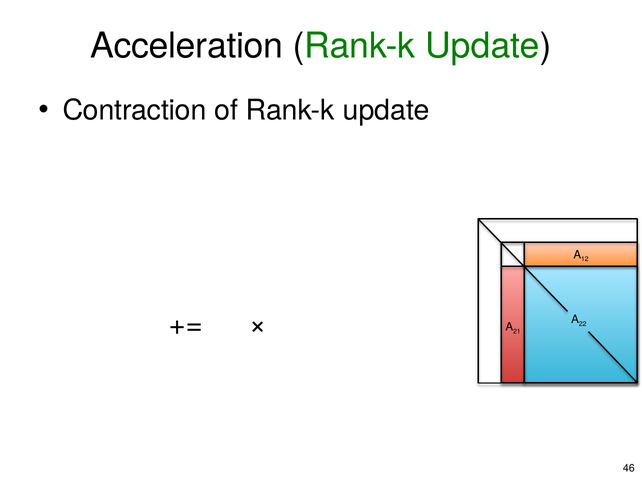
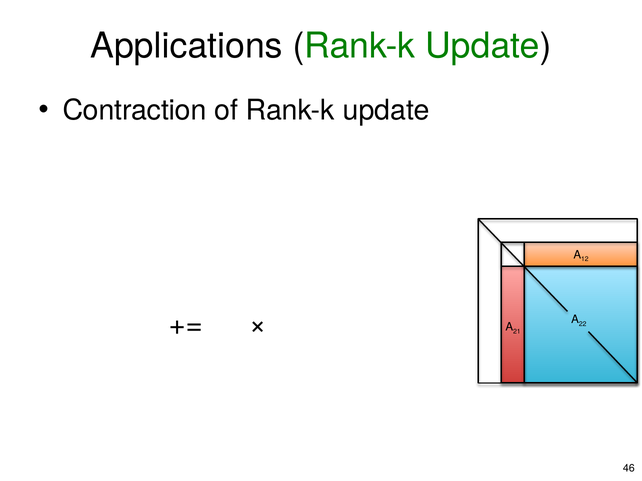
Acceleration: Acceleration -> Applications (187, 46)
